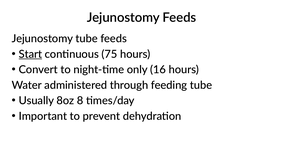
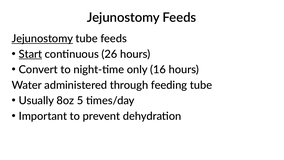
Jejunostomy underline: none -> present (42, 39)
75: 75 -> 26 (109, 54)
8: 8 -> 5 (80, 101)
